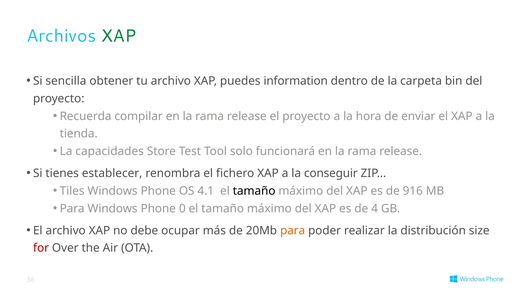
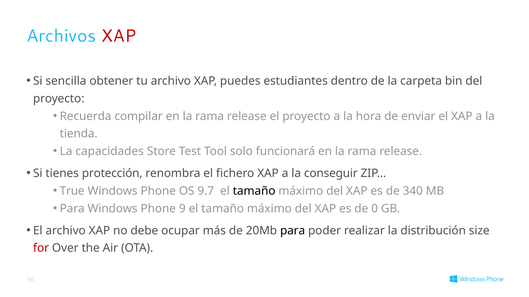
XAP colour: green -> red (119, 36)
information: information -> estudiantes (296, 81)
establecer: establecer -> protección (112, 174)
Tiles: Tiles -> True (72, 191)
4.1: 4.1 -> 9.7 (206, 191)
916: 916 -> 340 (413, 191)
0: 0 -> 9 (182, 209)
4: 4 -> 0 (375, 209)
para colour: orange -> black (293, 231)
